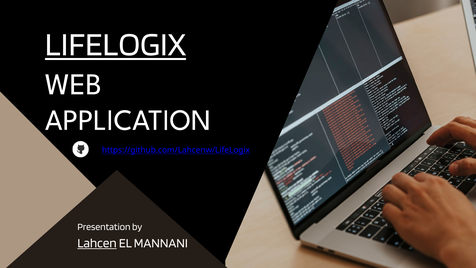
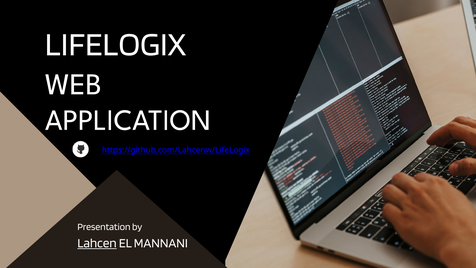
LIFELOGIX underline: present -> none (116, 44)
